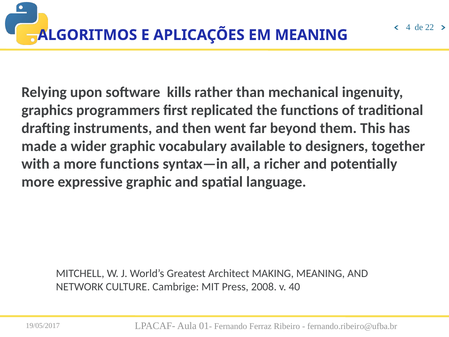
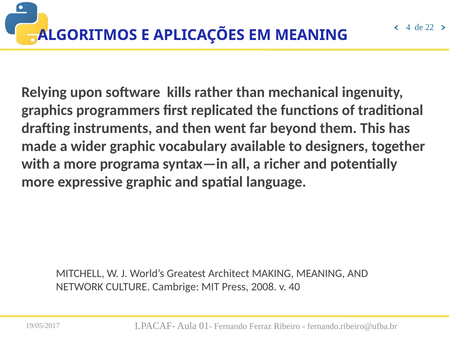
more functions: functions -> programa (130, 164)
